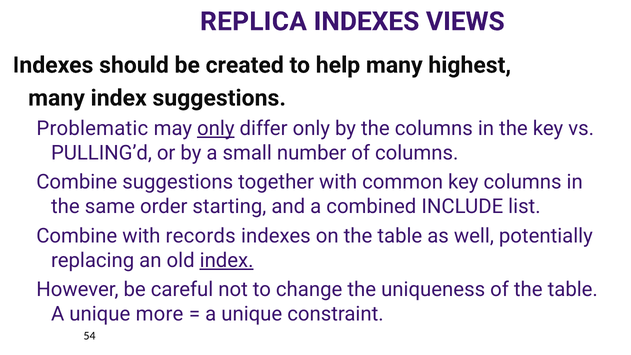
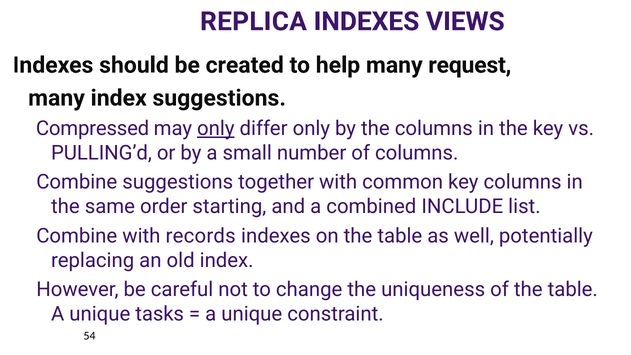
highest: highest -> request (470, 65)
Problematic: Problematic -> Compressed (93, 129)
index underline: present -> none (227, 260)
more: more -> tasks (160, 314)
